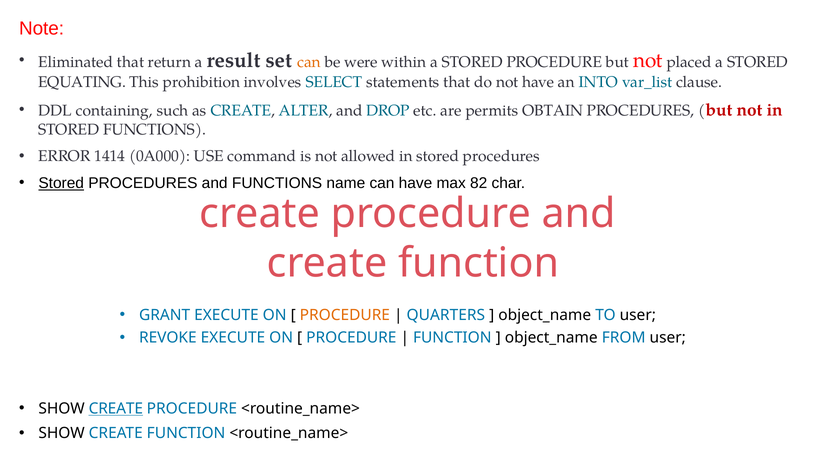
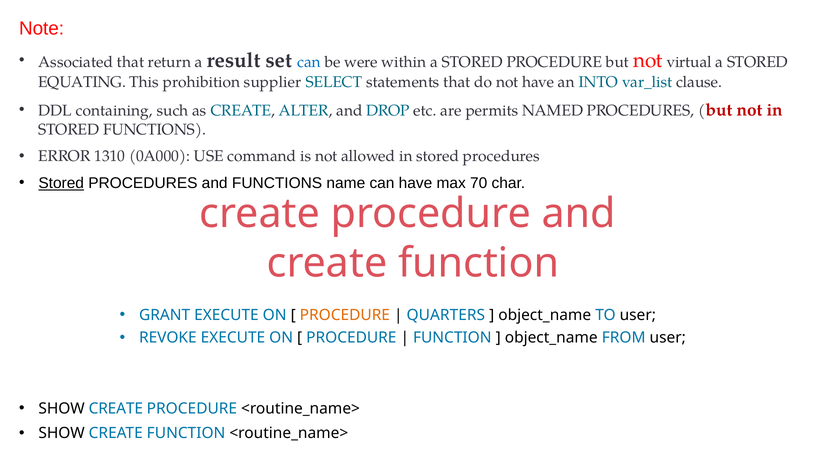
Eliminated: Eliminated -> Associated (76, 62)
can colour: orange -> blue (309, 62)
placed: placed -> virtual (689, 62)
involves: involves -> supplier (273, 82)
OBTAIN: OBTAIN -> NAMED (553, 110)
1414: 1414 -> 1310 (110, 156)
82: 82 -> 70 (479, 183)
CREATE underline: present -> none (116, 408)
